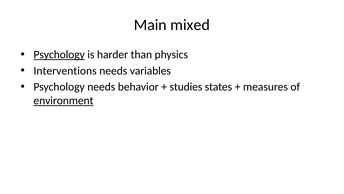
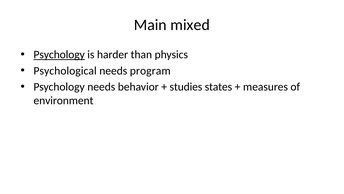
Interventions: Interventions -> Psychological (65, 71)
variables: variables -> program (150, 71)
environment underline: present -> none (63, 100)
